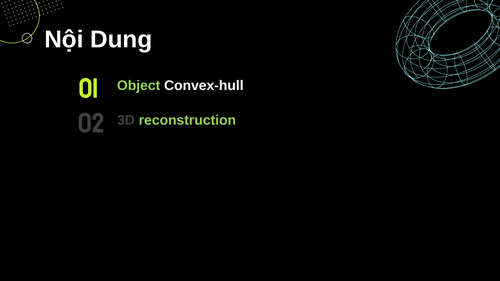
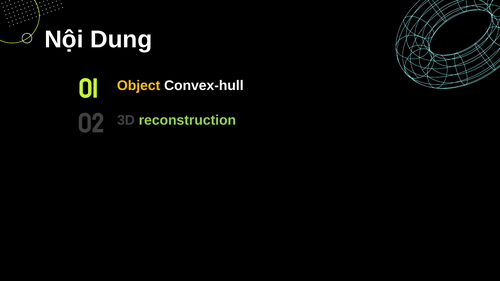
Object colour: light green -> yellow (139, 86)
